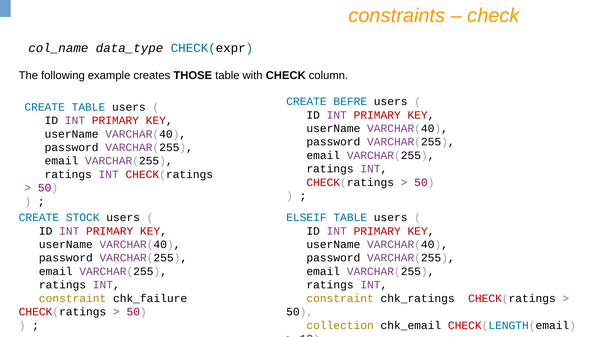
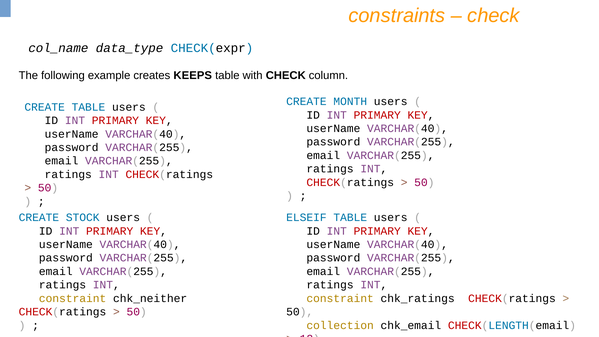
THOSE: THOSE -> KEEPS (193, 76)
BEFRE: BEFRE -> MONTH (350, 101)
chk_failure: chk_failure -> chk_neither (150, 298)
